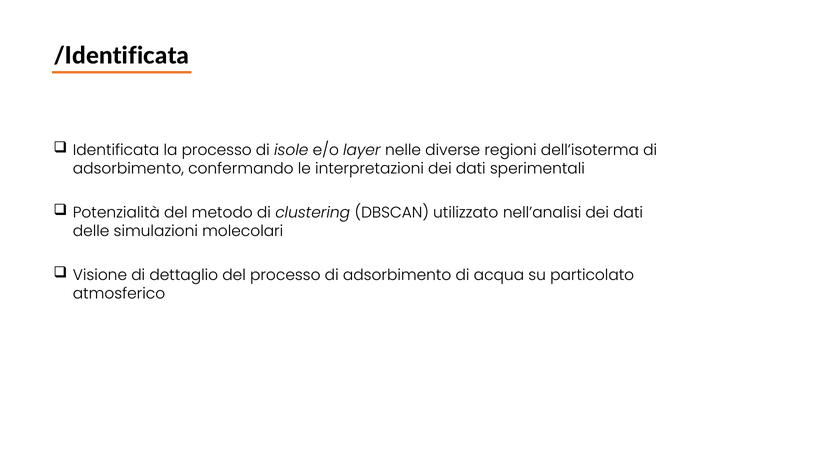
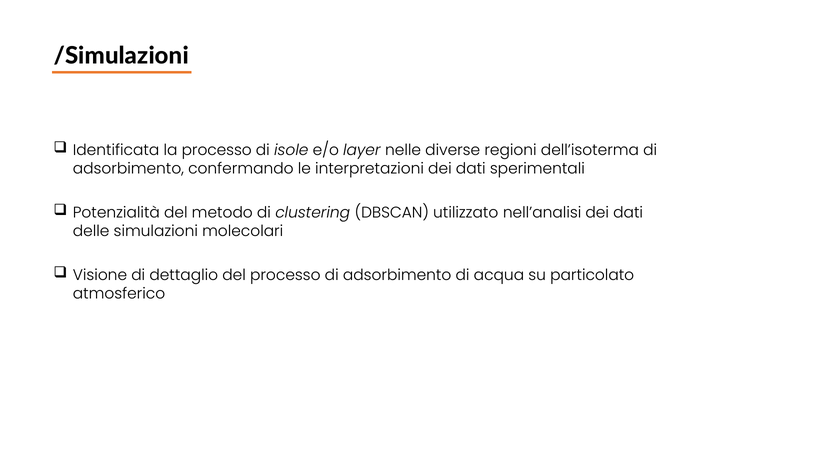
/Identificata: /Identificata -> /Simulazioni (121, 56)
